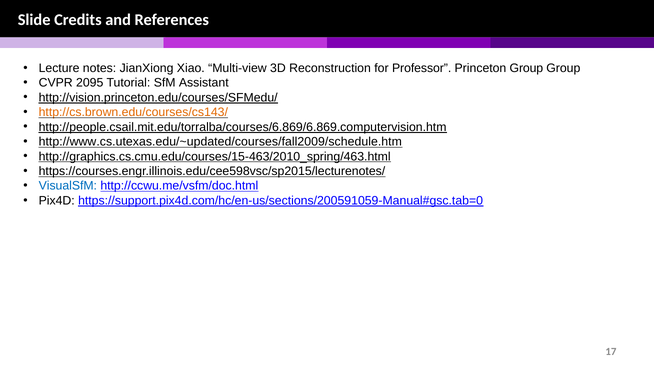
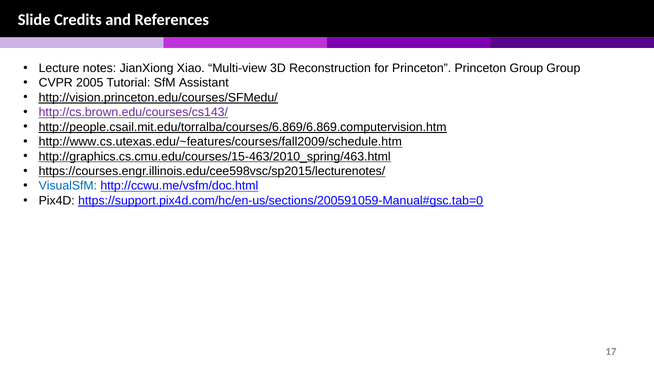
for Professor: Professor -> Princeton (422, 68)
2095: 2095 -> 2005 (90, 83)
http://cs.brown.edu/courses/cs143/ colour: orange -> purple (133, 112)
http://www.cs.utexas.edu/~updated/courses/fall2009/schedule.htm: http://www.cs.utexas.edu/~updated/courses/fall2009/schedule.htm -> http://www.cs.utexas.edu/~features/courses/fall2009/schedule.htm (220, 142)
